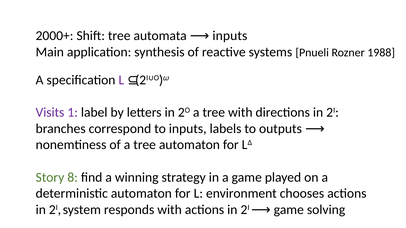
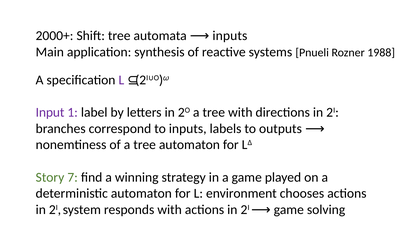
Visits: Visits -> Input (50, 113)
8: 8 -> 7 (73, 178)
